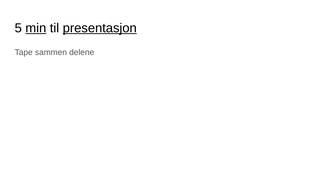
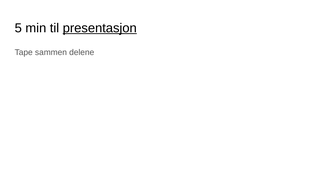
min underline: present -> none (36, 28)
